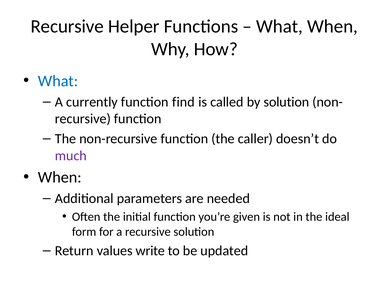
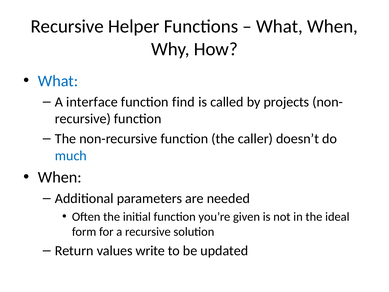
currently: currently -> interface (92, 102)
by solution: solution -> projects (286, 102)
much colour: purple -> blue (71, 155)
